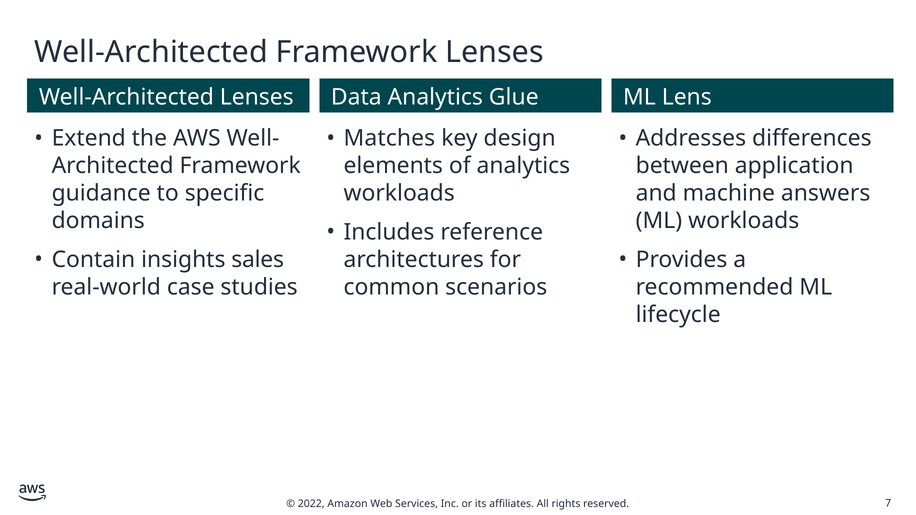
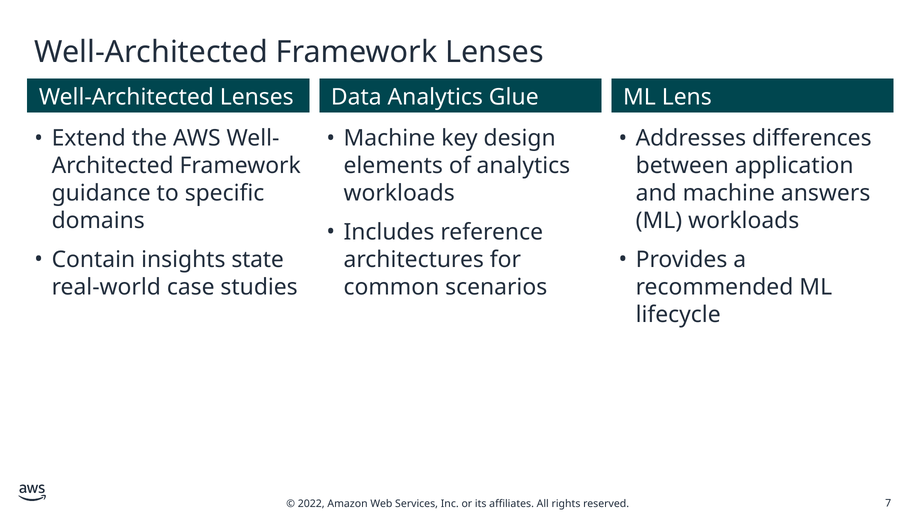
Matches: Matches -> Machine (389, 138)
sales: sales -> state (258, 260)
